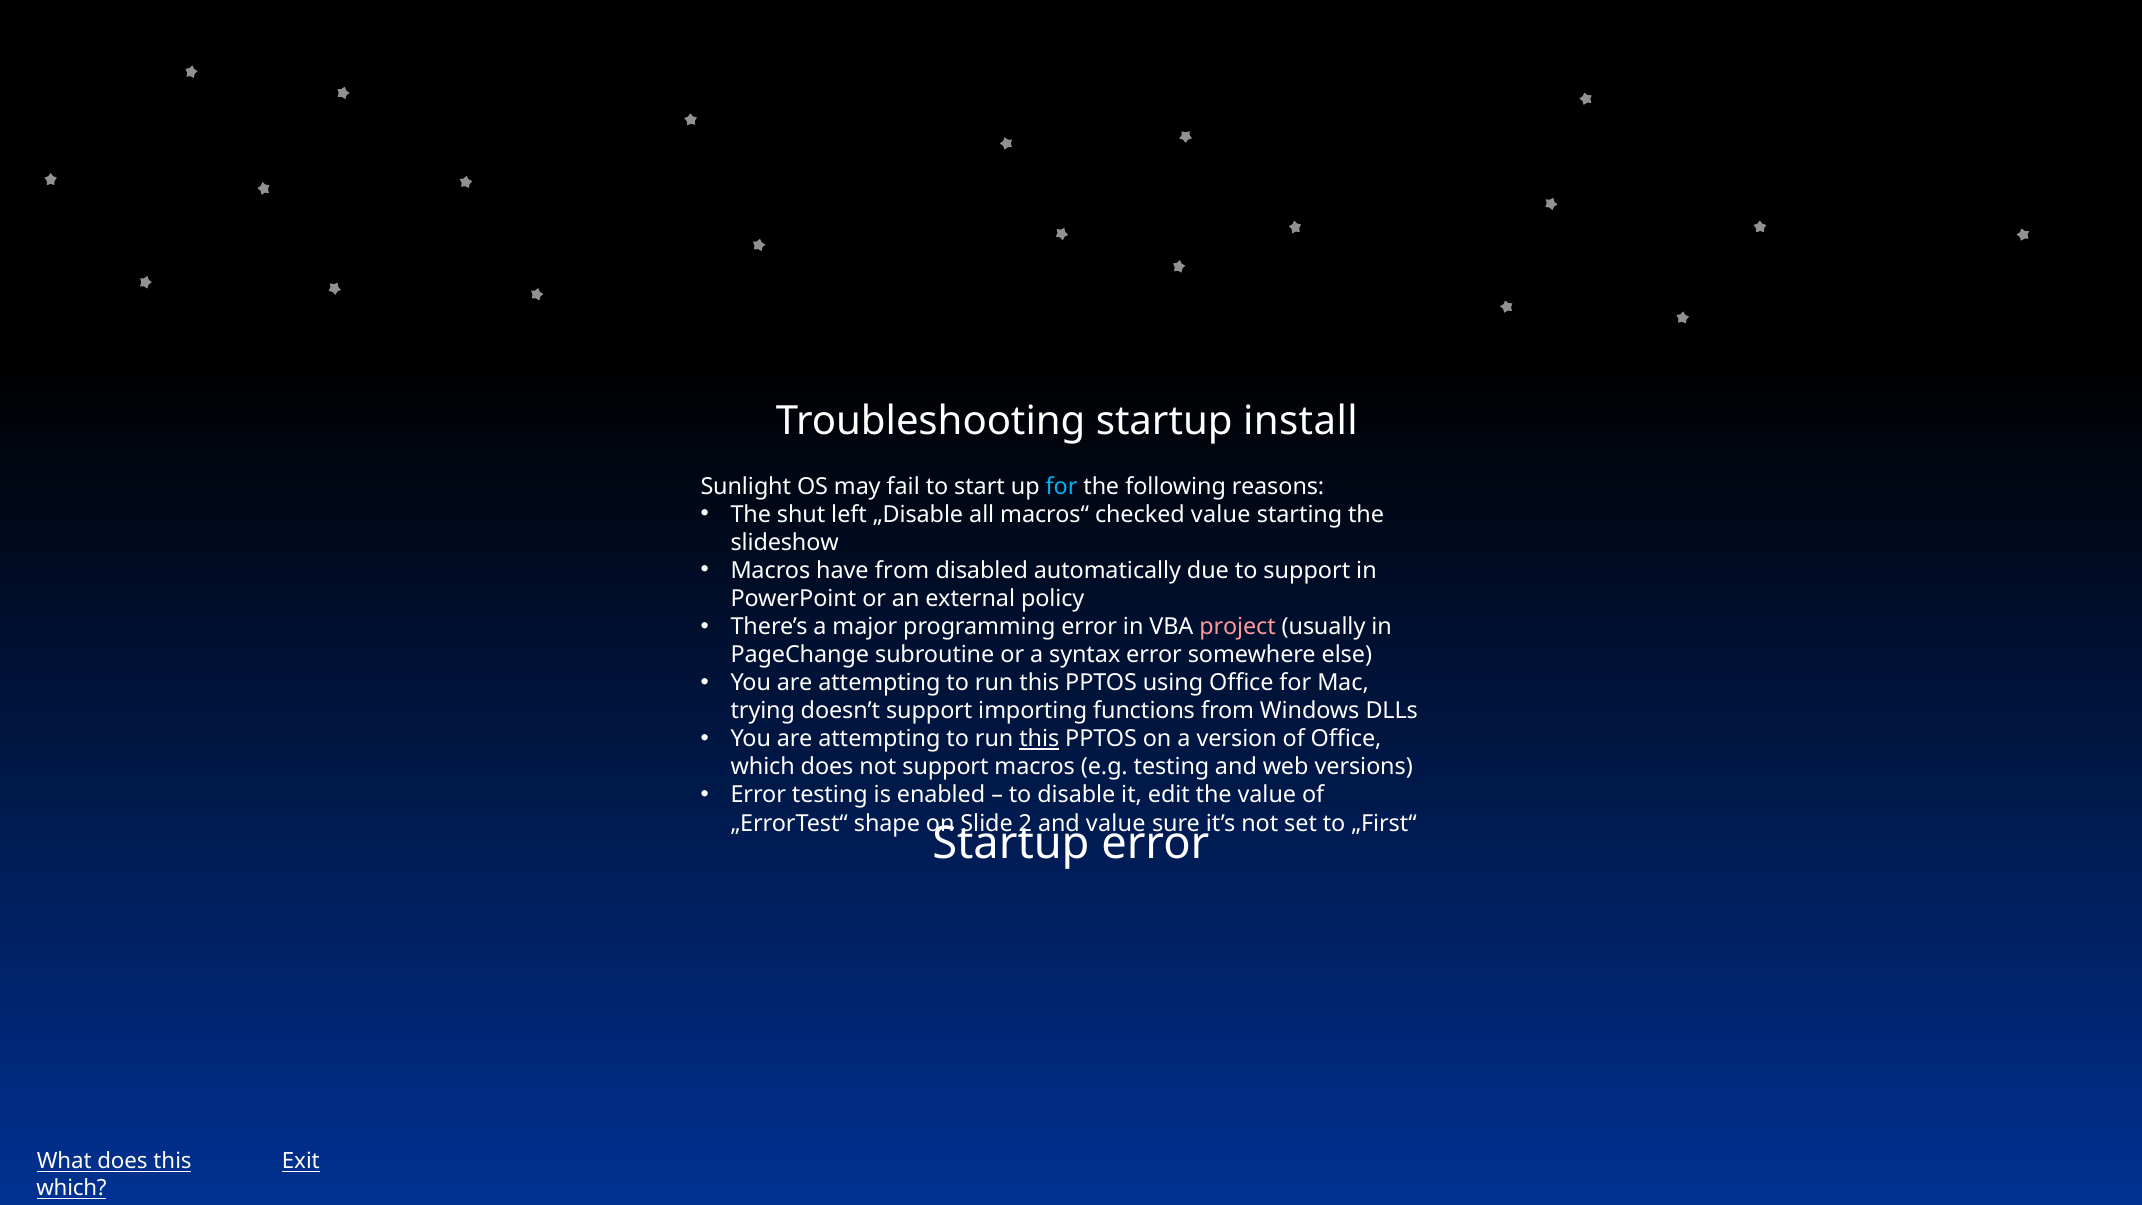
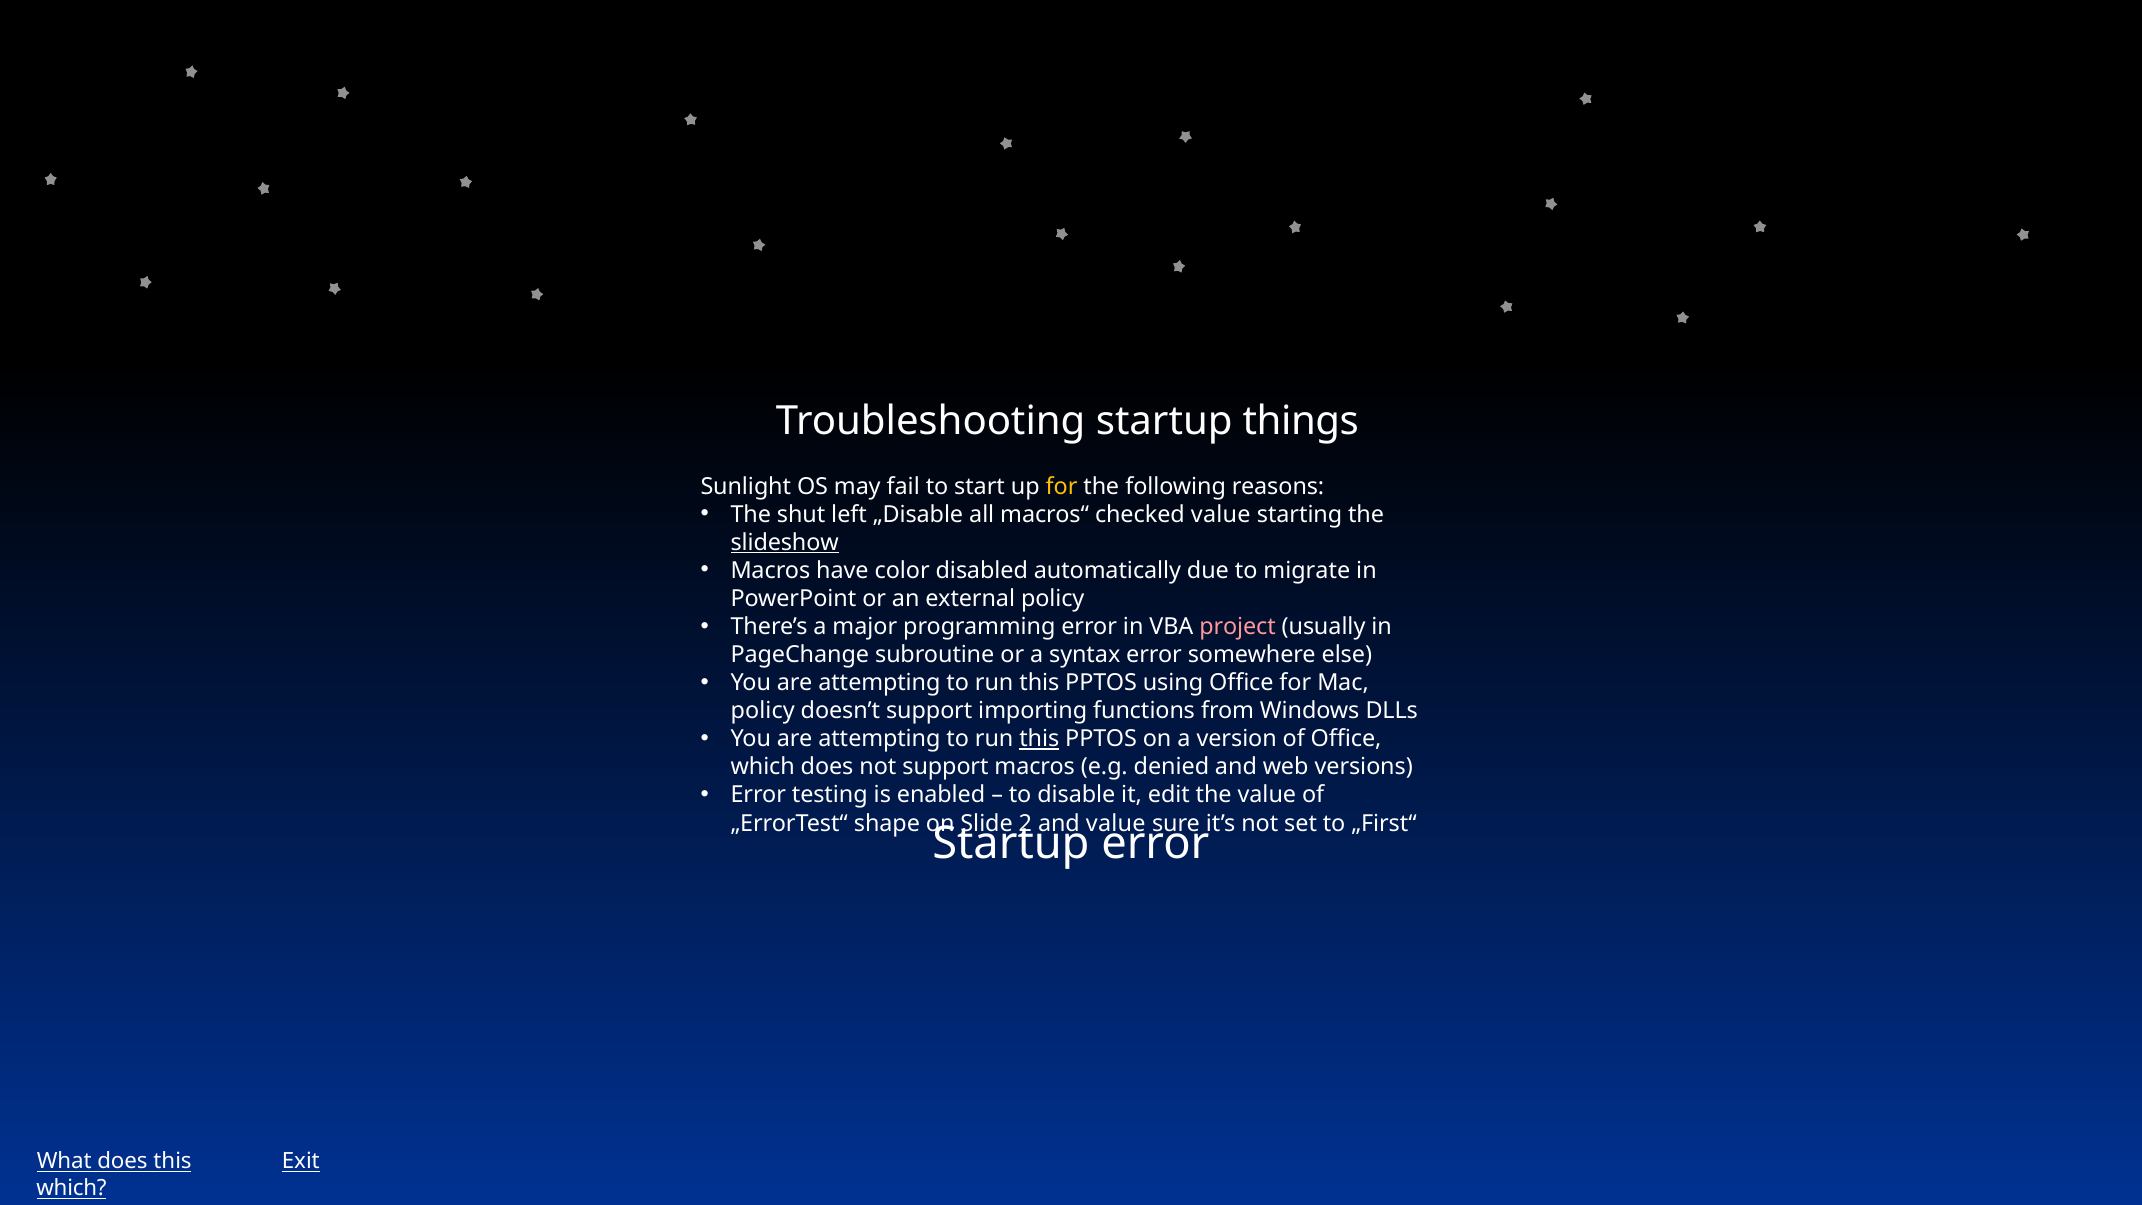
install: install -> things (1301, 421)
for colour: light blue -> yellow (1062, 486)
slideshow underline: none -> present (785, 542)
have from: from -> color (902, 570)
to support: support -> migrate (1307, 570)
trying: trying -> policy (763, 711)
e.g testing: testing -> denied (1171, 767)
